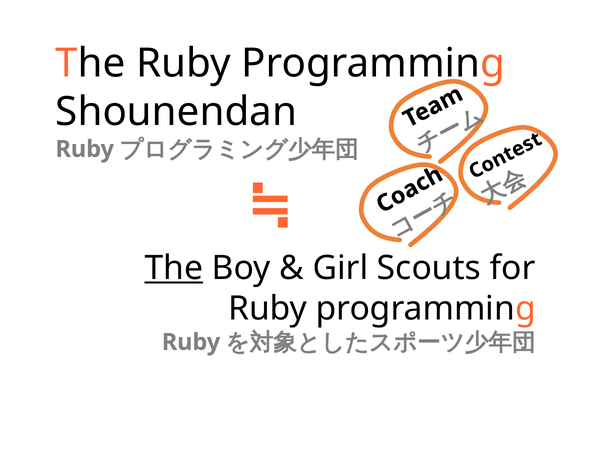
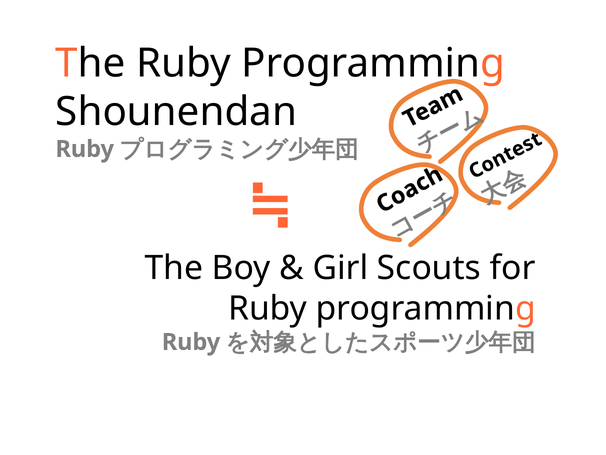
The underline: present -> none (174, 268)
